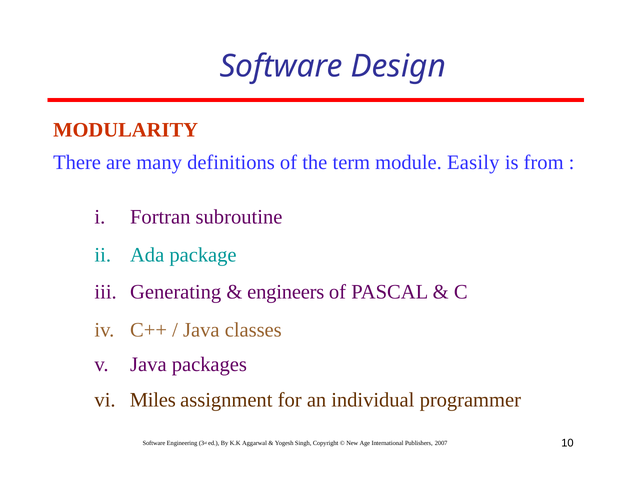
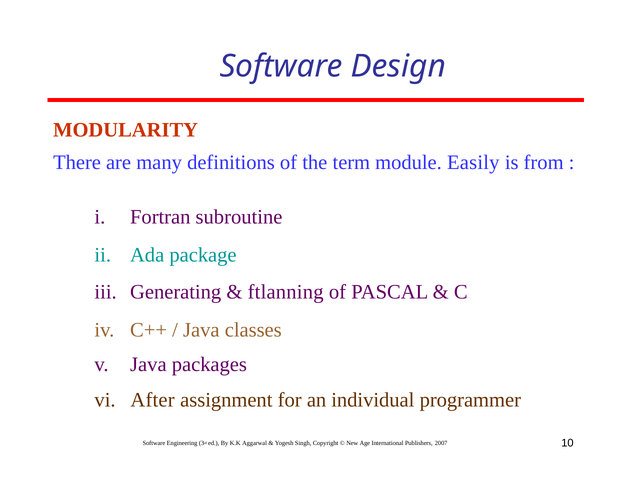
engineers: engineers -> ftlanning (286, 292)
Miles: Miles -> After (153, 401)
